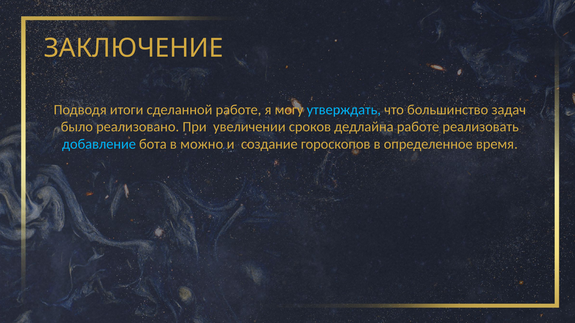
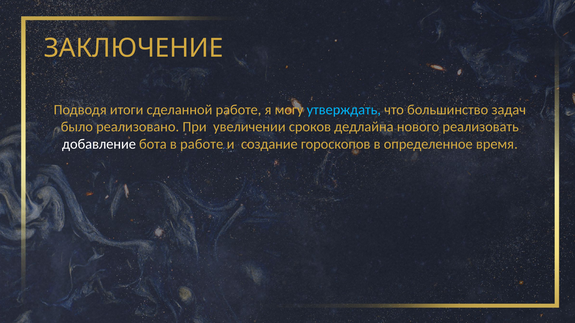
дедлайна работе: работе -> нового (418, 127)
добавление colour: light blue -> white (99, 144)
в можно: можно -> работе (202, 144)
